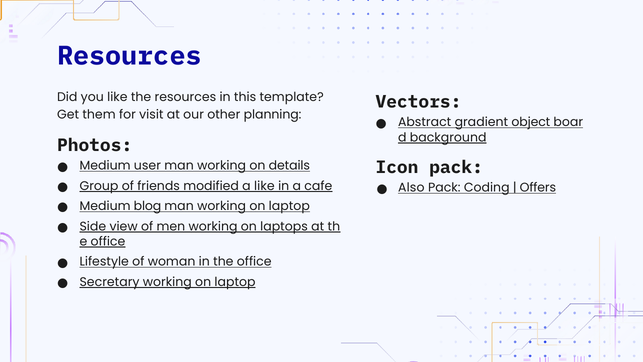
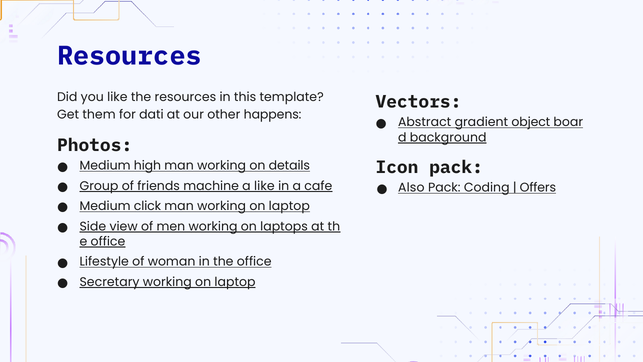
visit: visit -> dati (151, 114)
planning: planning -> happens (273, 114)
user: user -> high (147, 166)
modified: modified -> machine (211, 186)
blog: blog -> click (147, 206)
